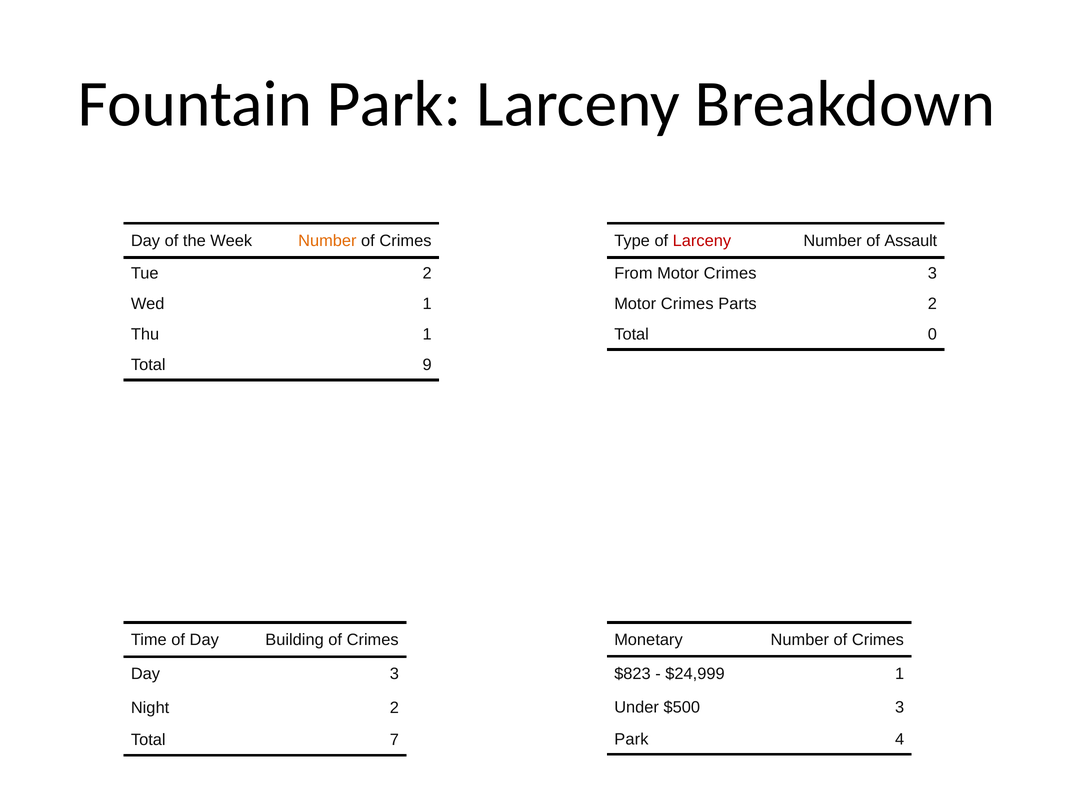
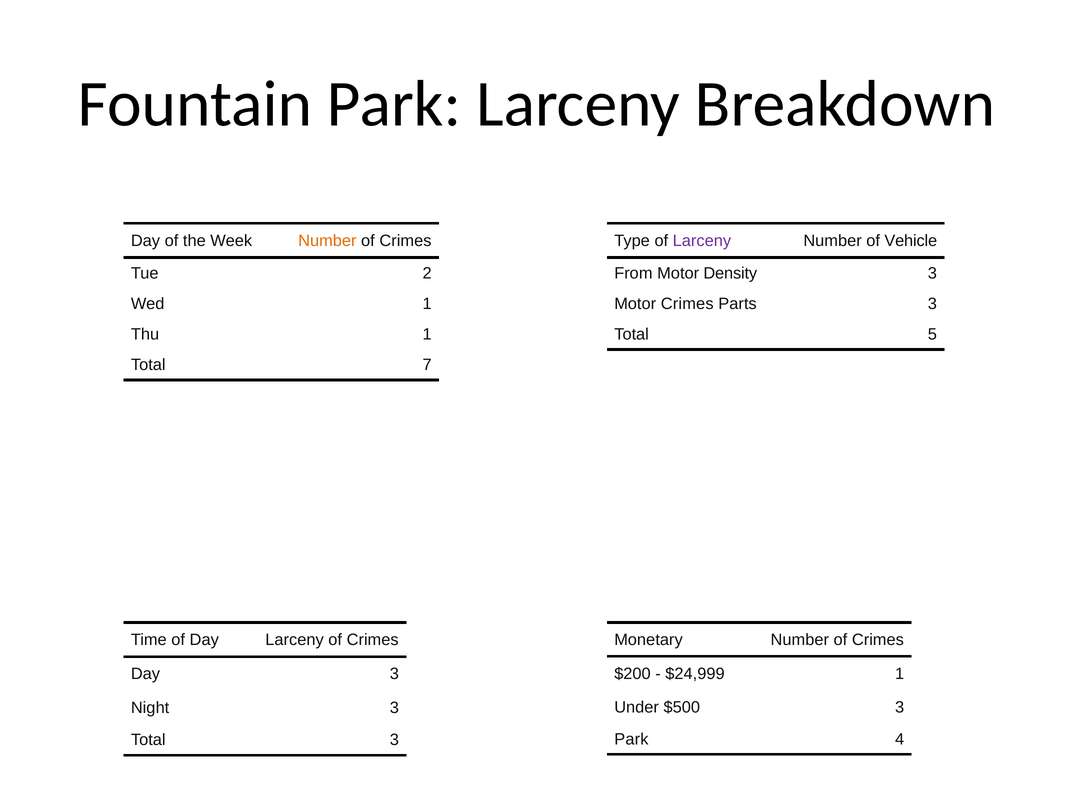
Larceny colour: red -> purple (702, 241)
Assault: Assault -> Vehicle (911, 241)
From Motor Crimes: Crimes -> Density (730, 273)
Parts 2: 2 -> 3 (932, 304)
0: 0 -> 5 (932, 334)
9: 9 -> 7 (427, 365)
Day Building: Building -> Larceny (295, 639)
$823: $823 -> $200 (632, 673)
Night 2: 2 -> 3 (394, 707)
Total 7: 7 -> 3 (394, 740)
